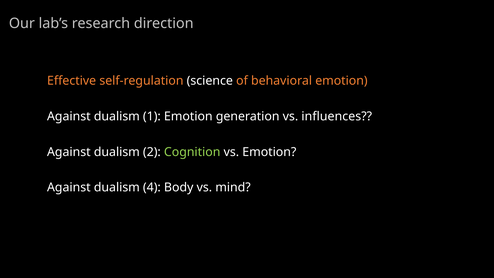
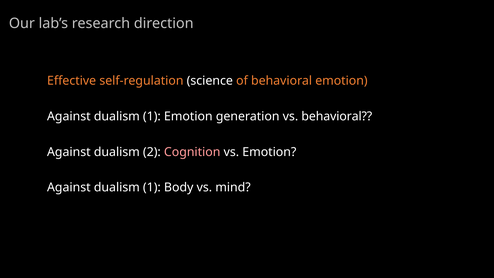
vs influences: influences -> behavioral (337, 116)
Cognition colour: light green -> pink (192, 152)
4: 4 -> 1 (152, 187)
